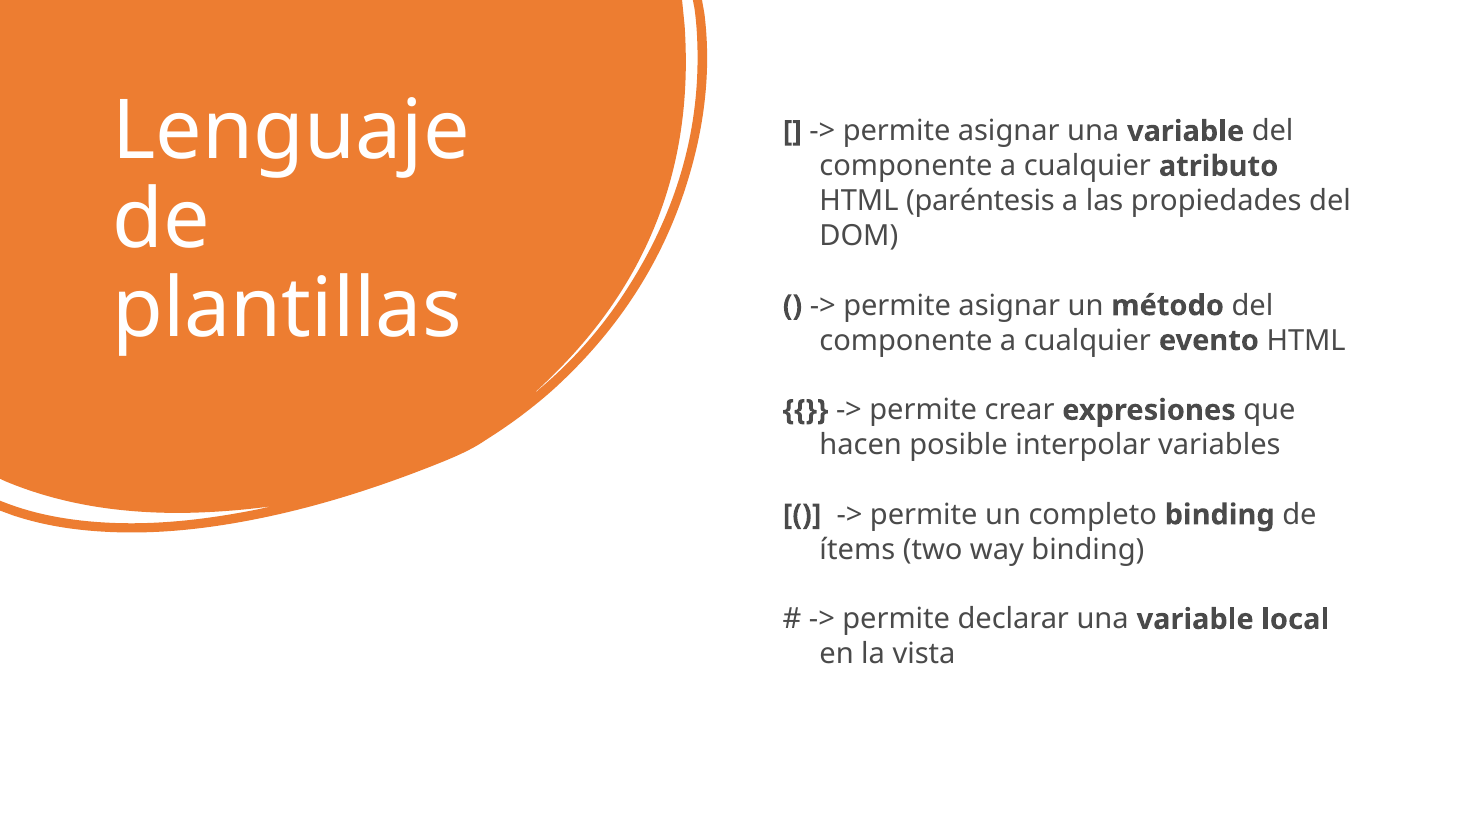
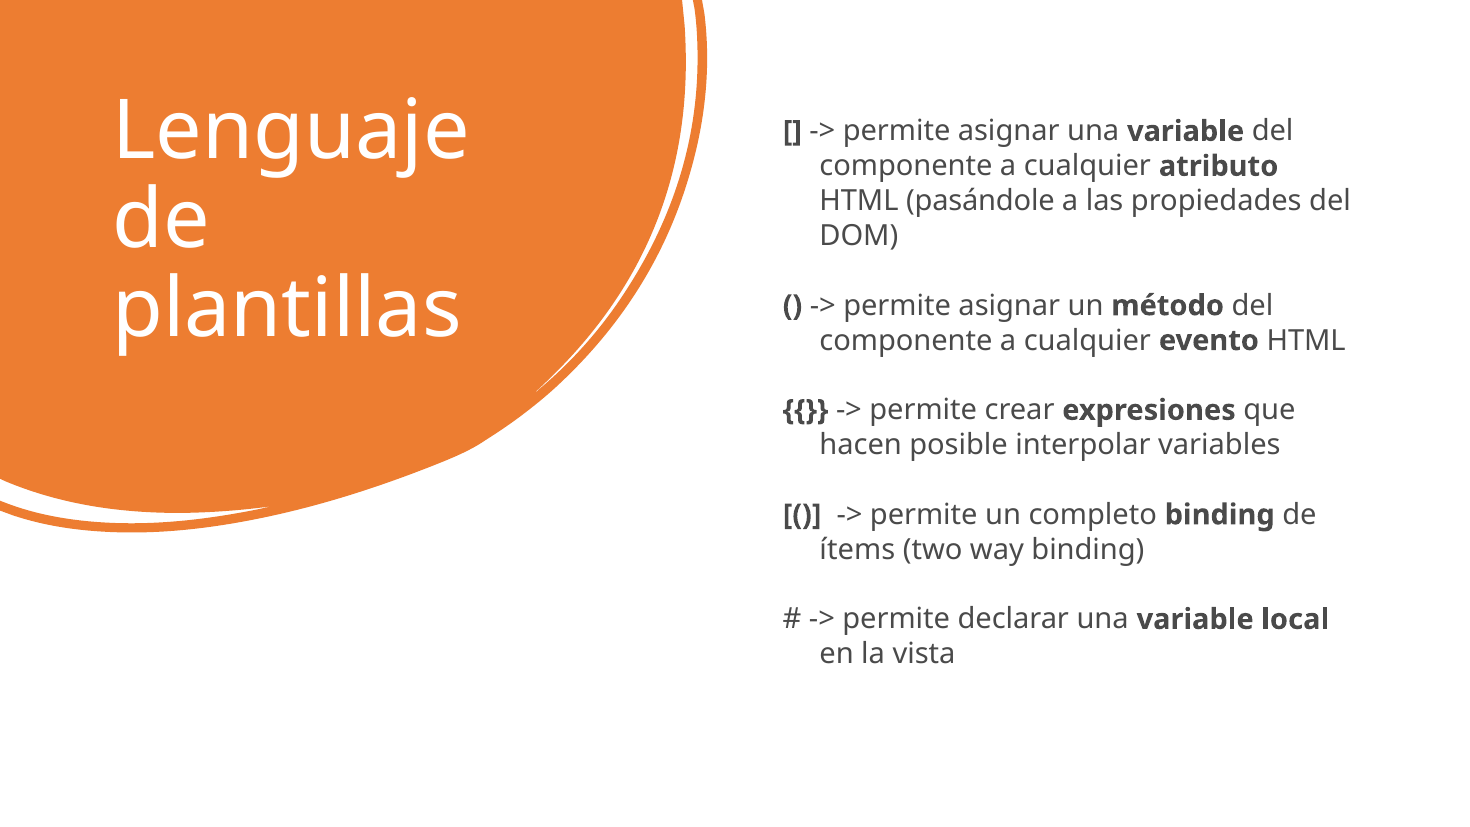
paréntesis: paréntesis -> pasándole (980, 201)
